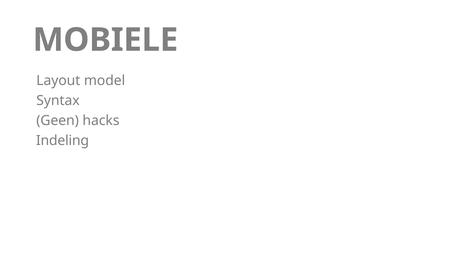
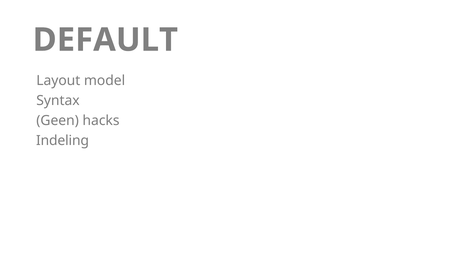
MOBIELE: MOBIELE -> DEFAULT (105, 40)
